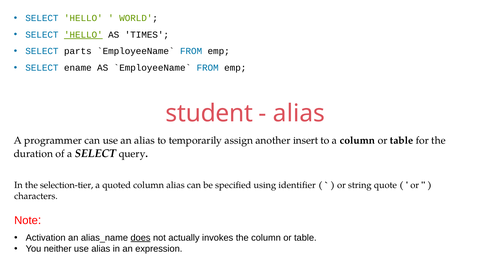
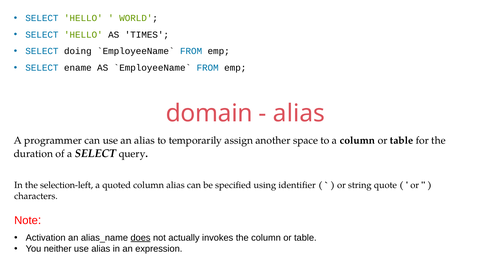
HELLO underline: present -> none (83, 35)
parts: parts -> doing (78, 51)
student: student -> domain (209, 113)
insert: insert -> space (306, 141)
selection-tier: selection-tier -> selection-left (67, 185)
